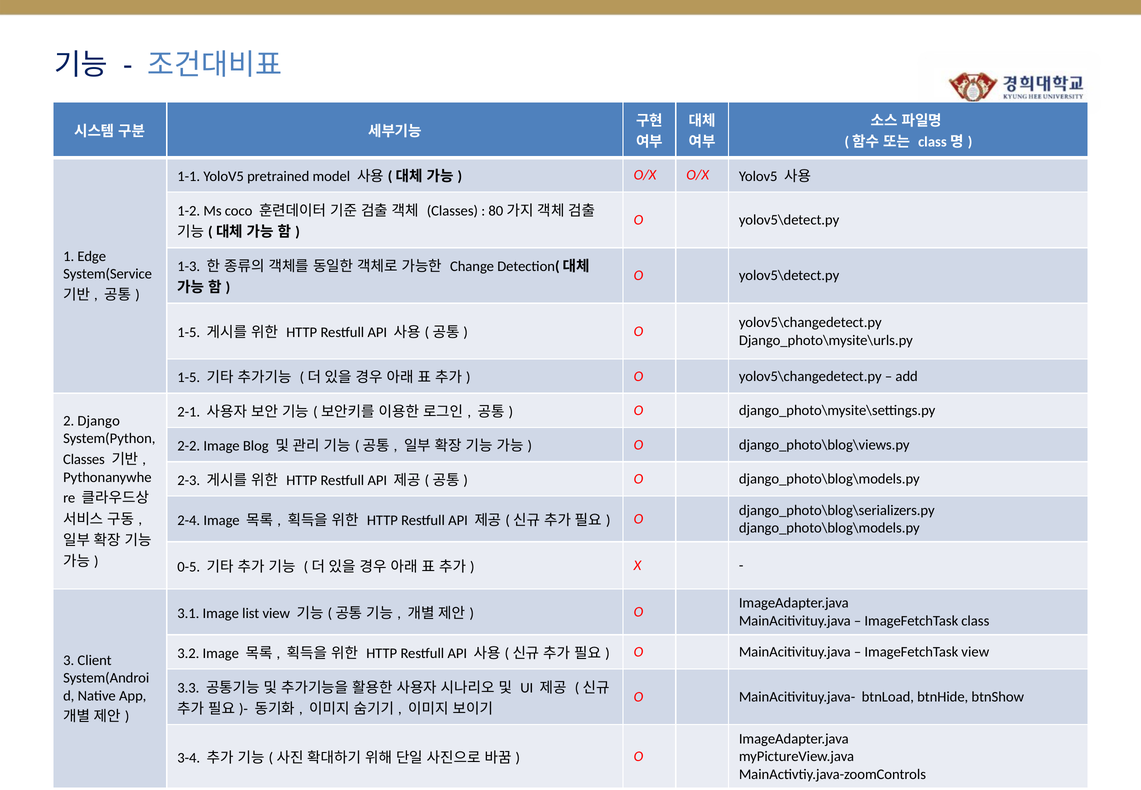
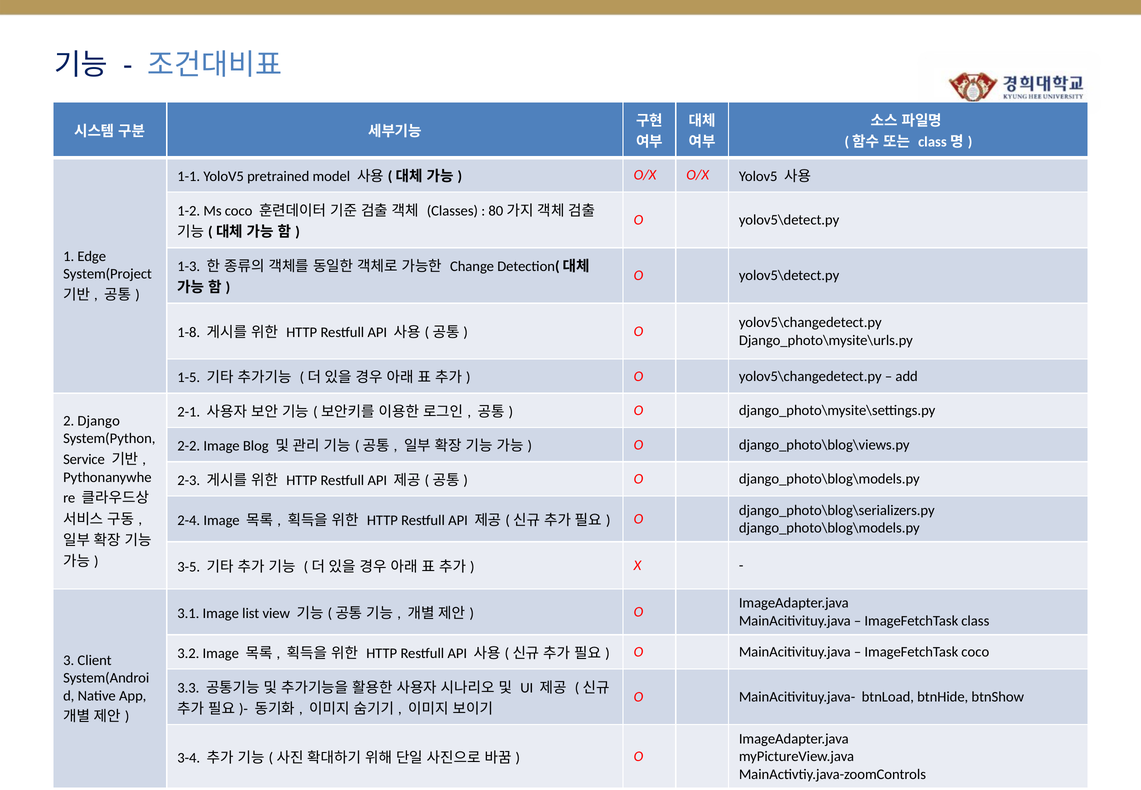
System(Service: System(Service -> System(Project (108, 274)
1-5: 1-5 -> 1-8 (189, 333)
Classes: Classes -> Service (84, 459)
0-5: 0-5 -> 3-5 (189, 567)
ImageFetchTask view: view -> coco (975, 652)
